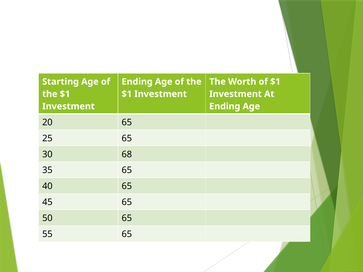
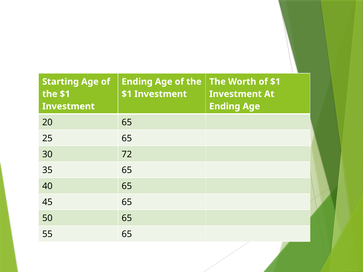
68: 68 -> 72 (127, 154)
